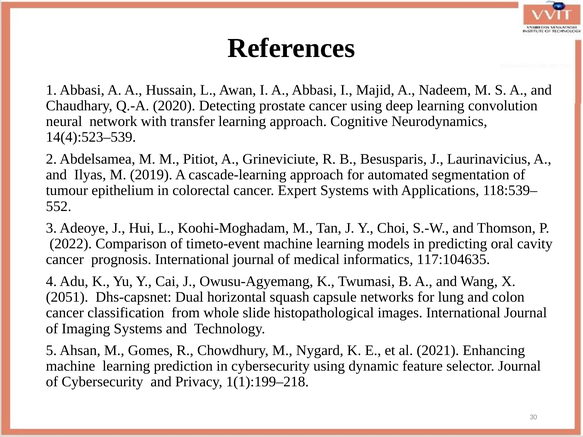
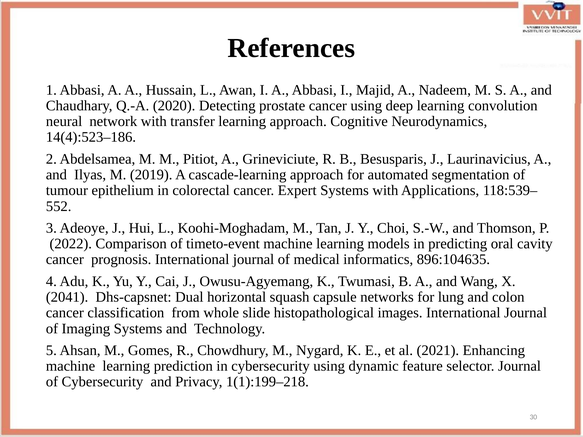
14(4):523–539: 14(4):523–539 -> 14(4):523–186 (91, 137)
117:104635: 117:104635 -> 896:104635 (453, 260)
2051: 2051 -> 2041 (67, 297)
